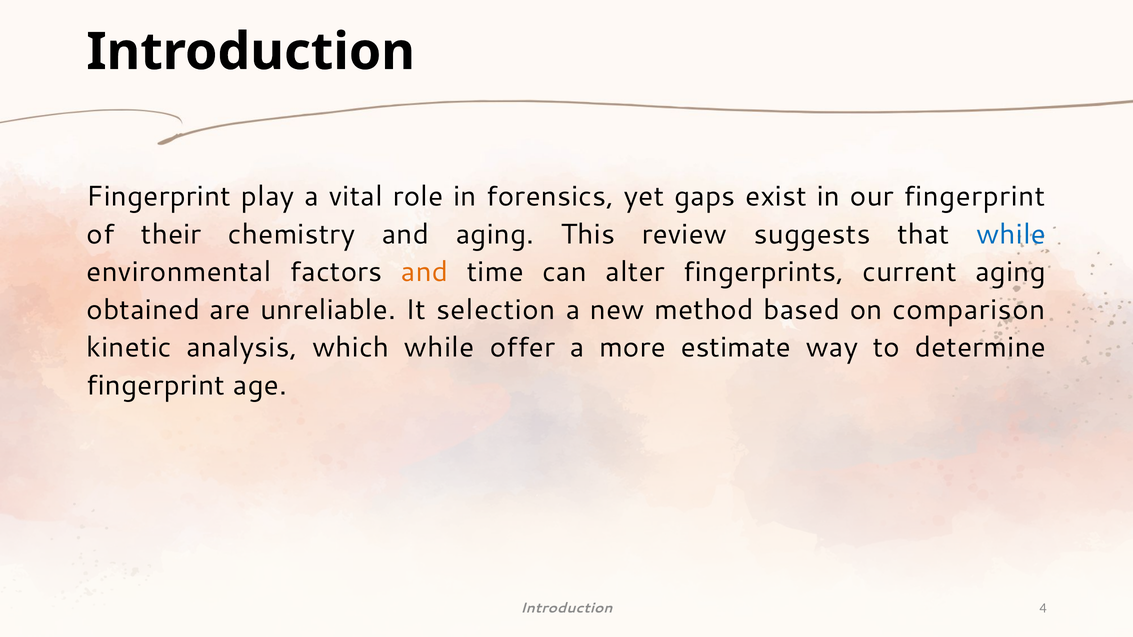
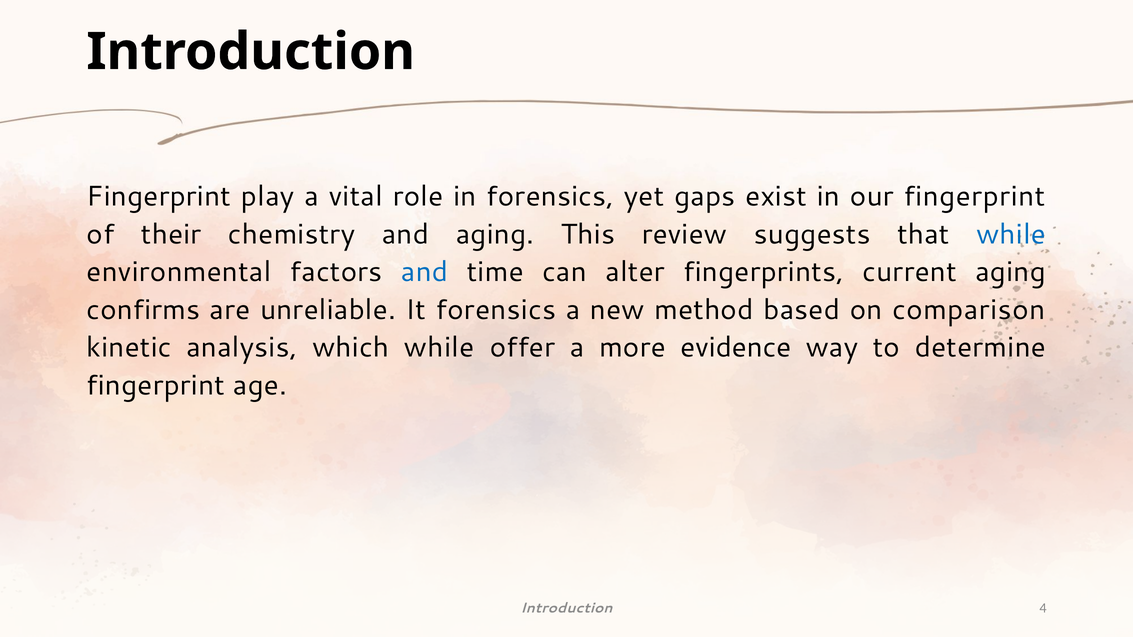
and colour: orange -> blue (425, 272)
obtained: obtained -> confirms (143, 310)
It selection: selection -> forensics (496, 310)
estimate: estimate -> evidence (736, 348)
